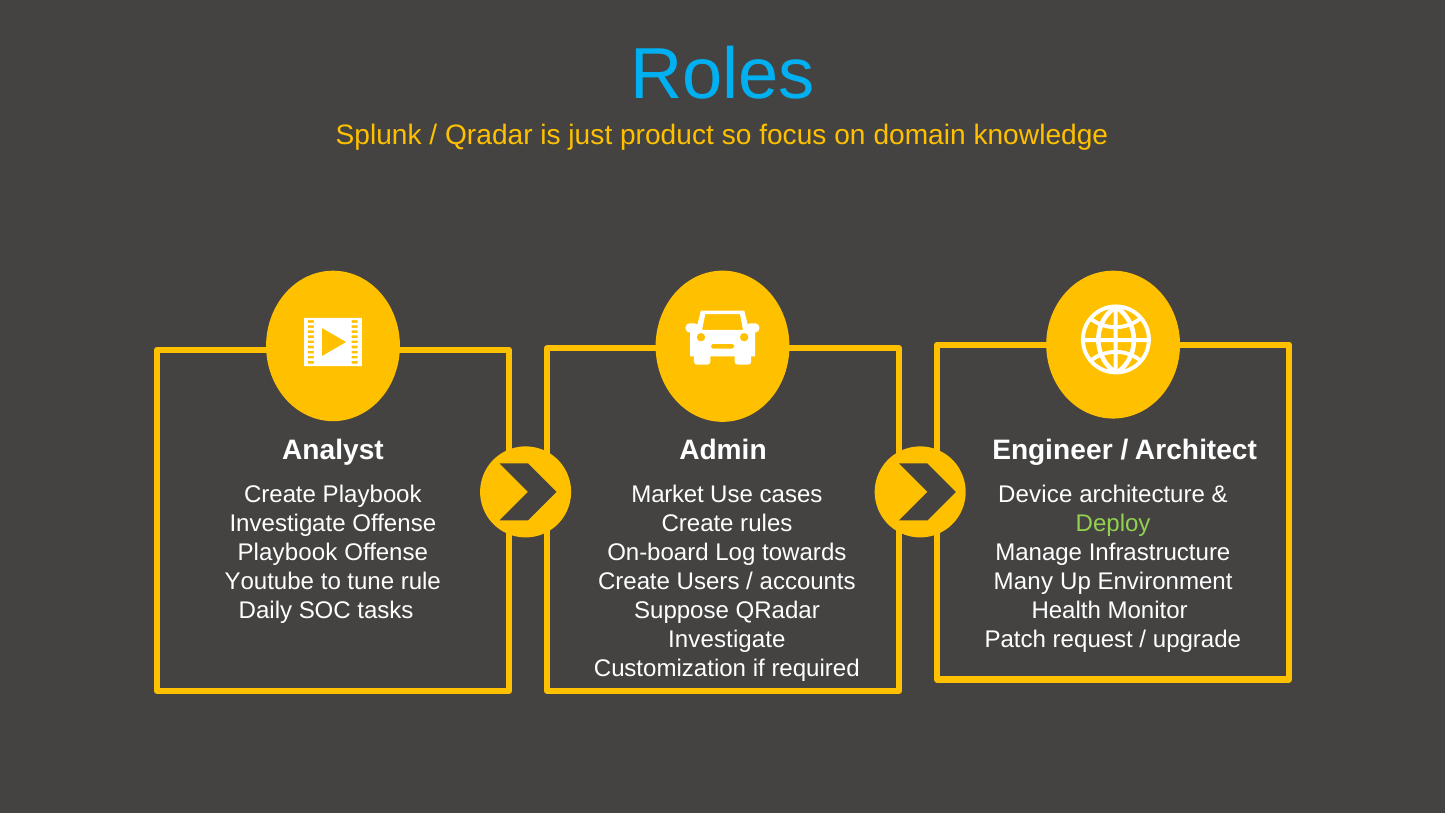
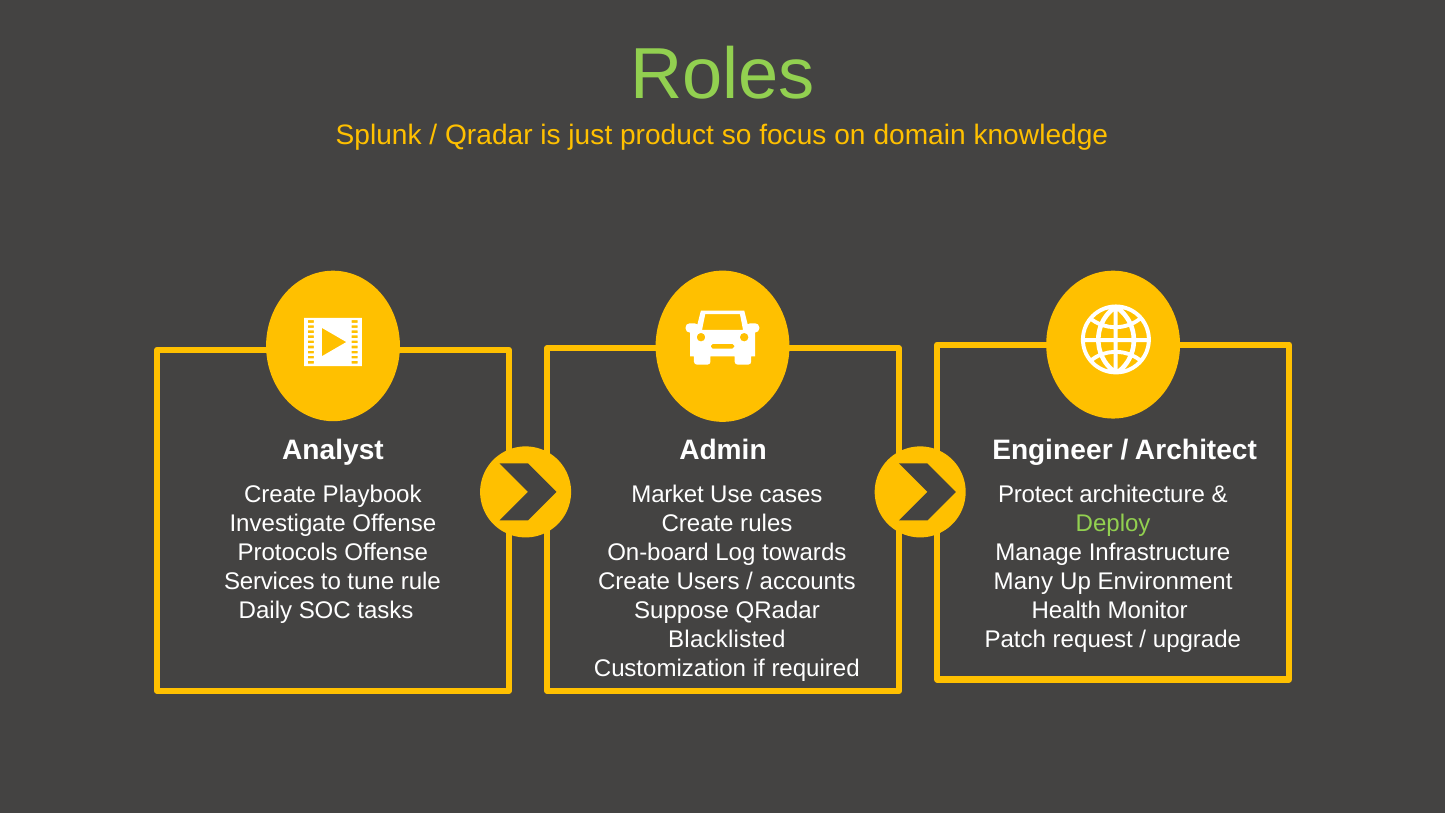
Roles colour: light blue -> light green (722, 75)
Device: Device -> Protect (1035, 495)
Playbook: Playbook -> Protocols (288, 553)
Youtube: Youtube -> Services (269, 582)
Investigate: Investigate -> Blacklisted (727, 639)
